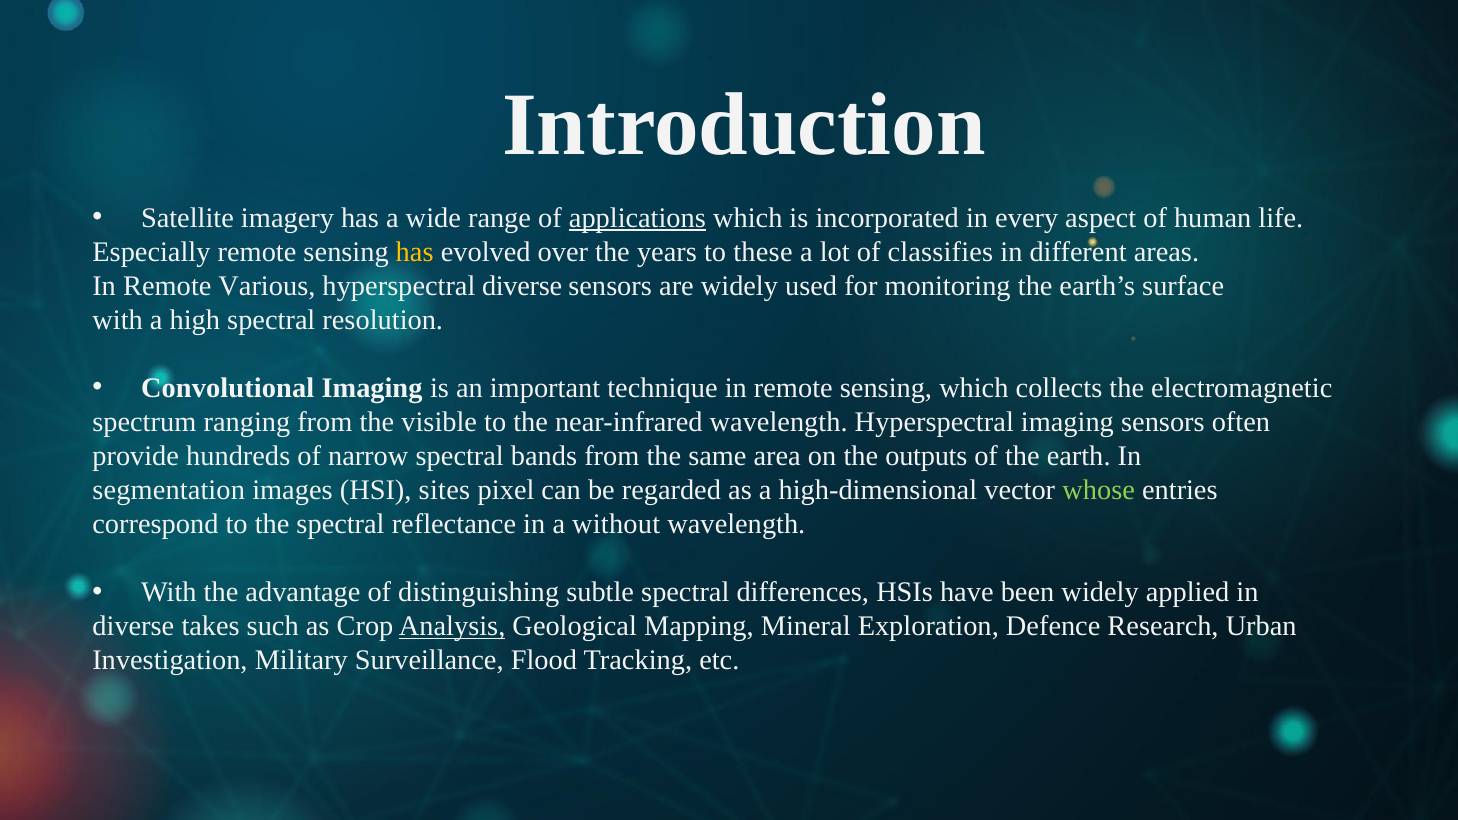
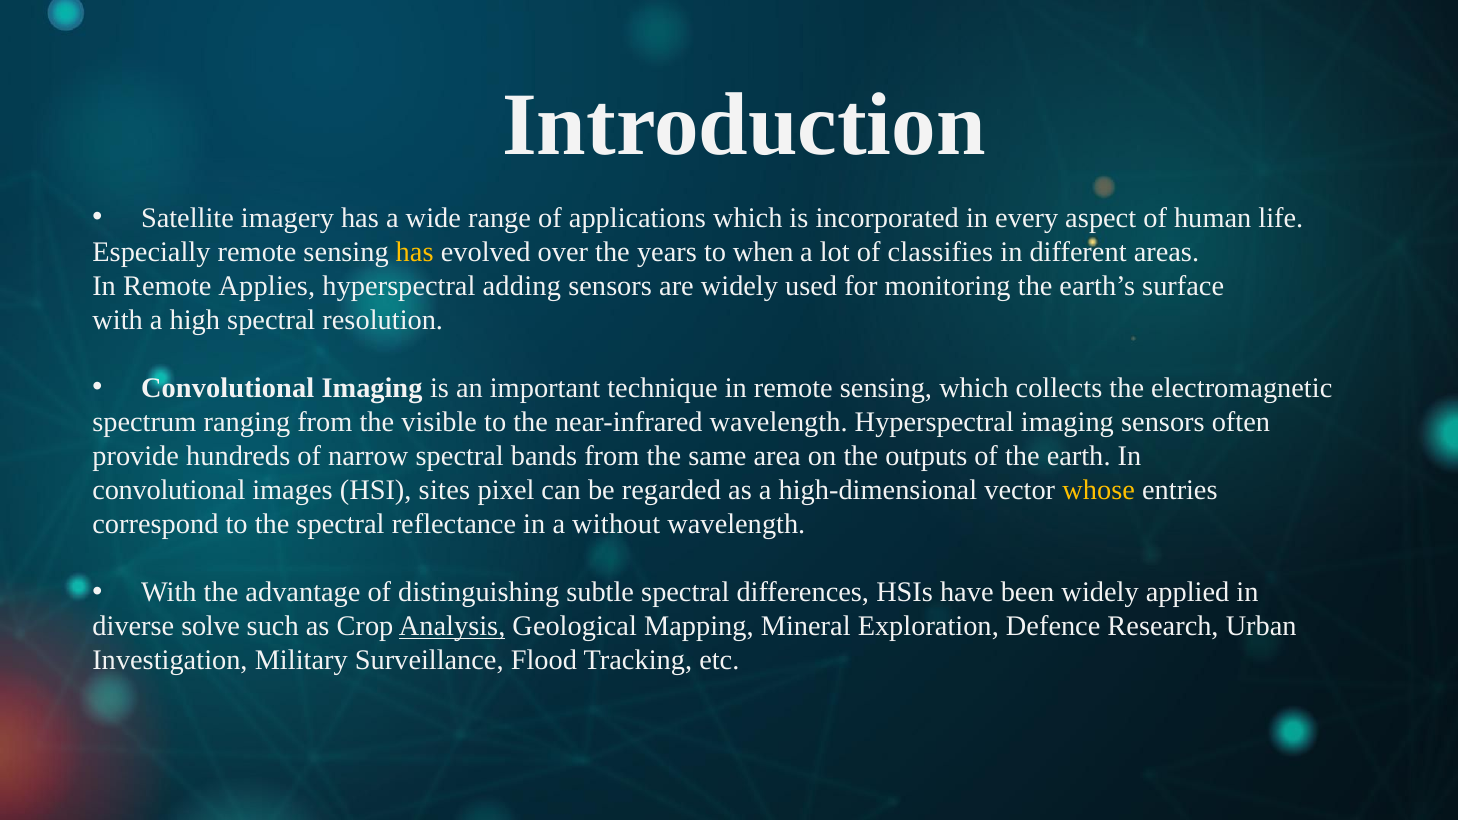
applications underline: present -> none (637, 218)
these: these -> when (763, 252)
Various: Various -> Applies (267, 286)
hyperspectral diverse: diverse -> adding (522, 286)
segmentation: segmentation -> convolutional (169, 490)
whose colour: light green -> yellow (1099, 490)
takes: takes -> solve (211, 626)
